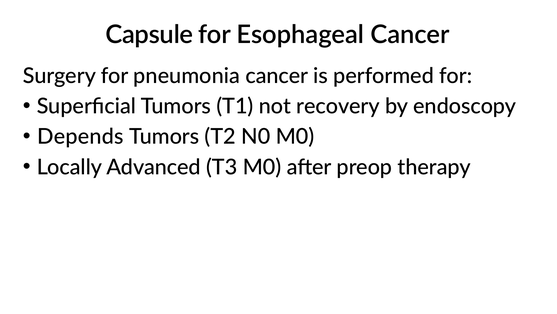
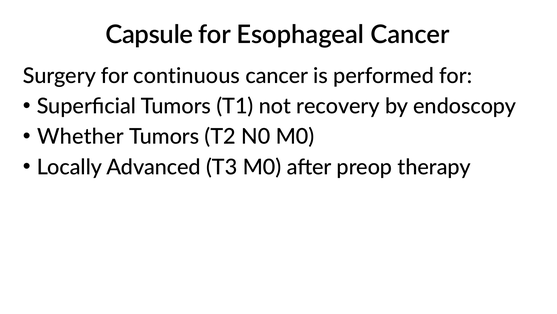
pneumonia: pneumonia -> continuous (187, 76)
Depends: Depends -> Whether (80, 137)
